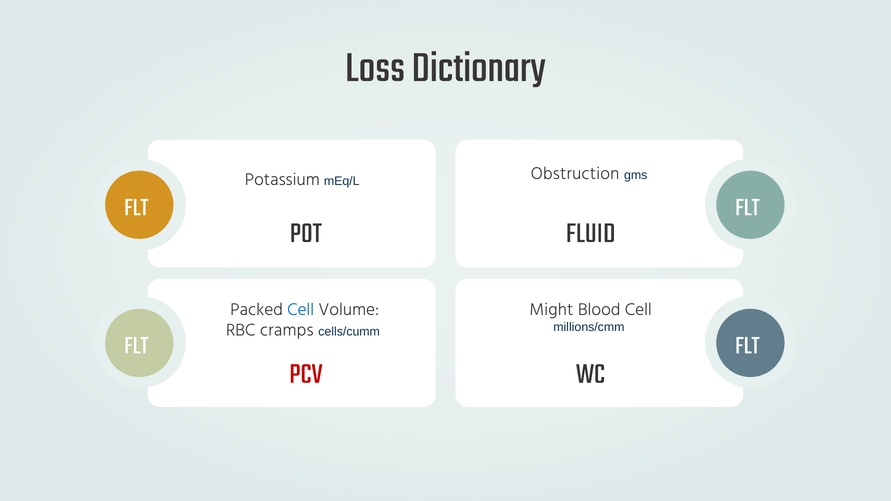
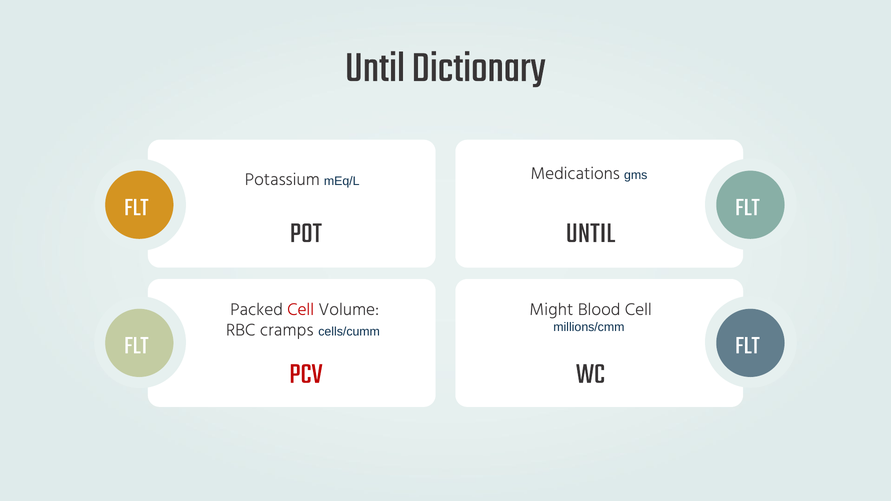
Loss: Loss -> Until (375, 66)
Obstruction: Obstruction -> Medications (575, 173)
FLUID: FLUID -> UNTIL (591, 232)
Cell colour: blue -> red (301, 310)
